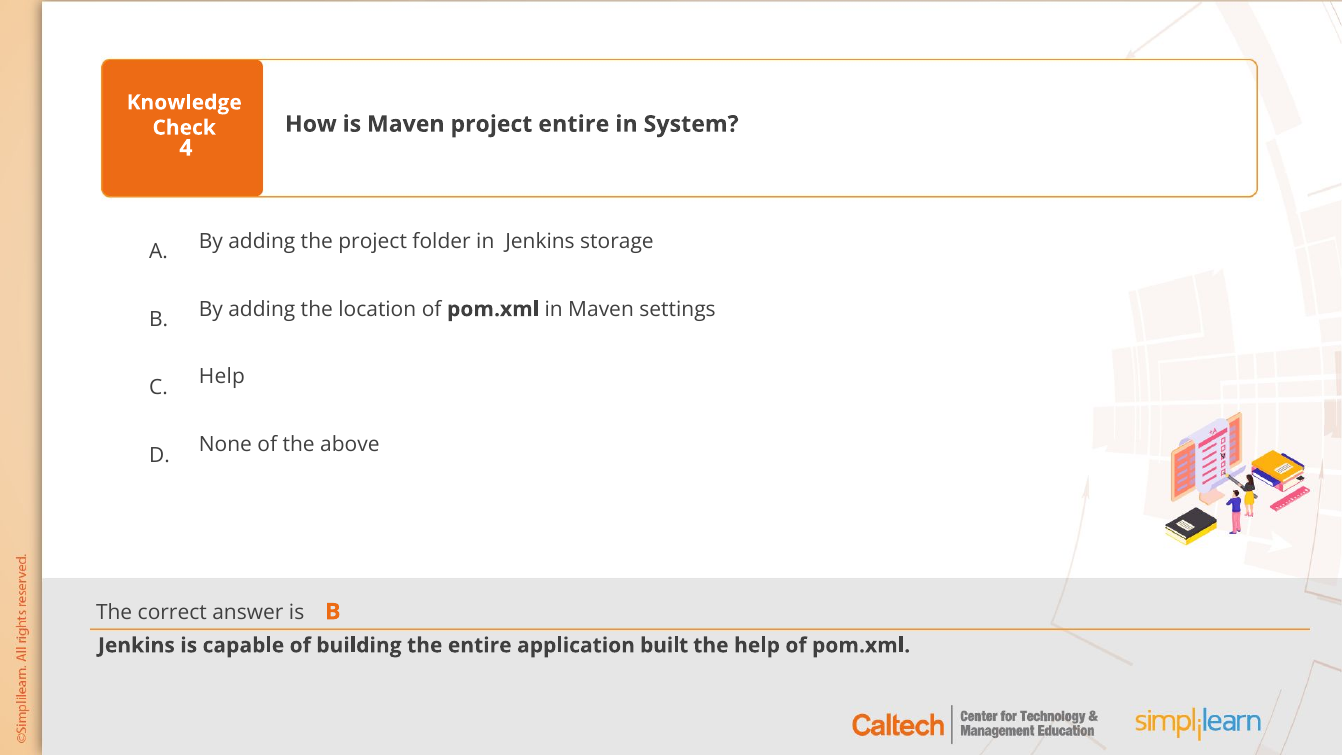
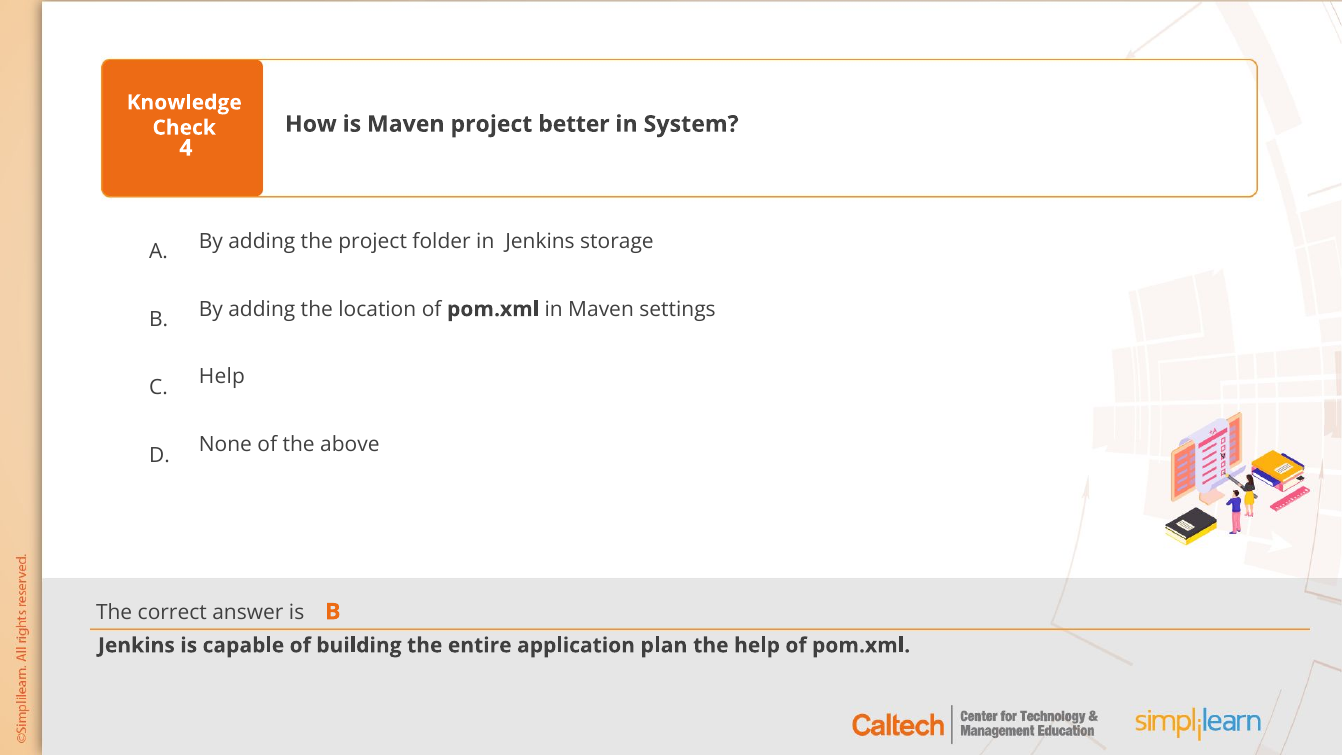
project entire: entire -> better (574, 124)
built: built -> plan (664, 645)
